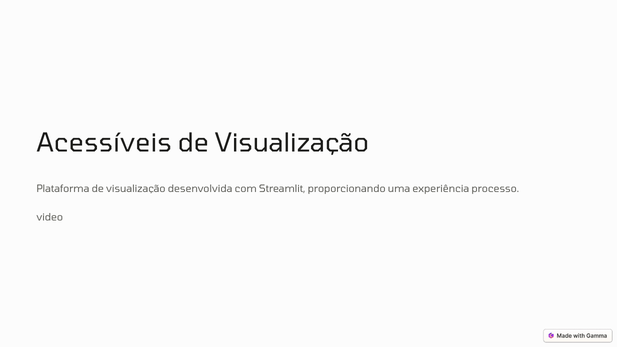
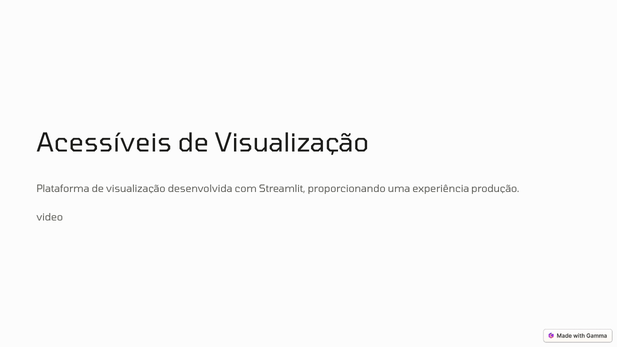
processo: processo -> produção (495, 189)
